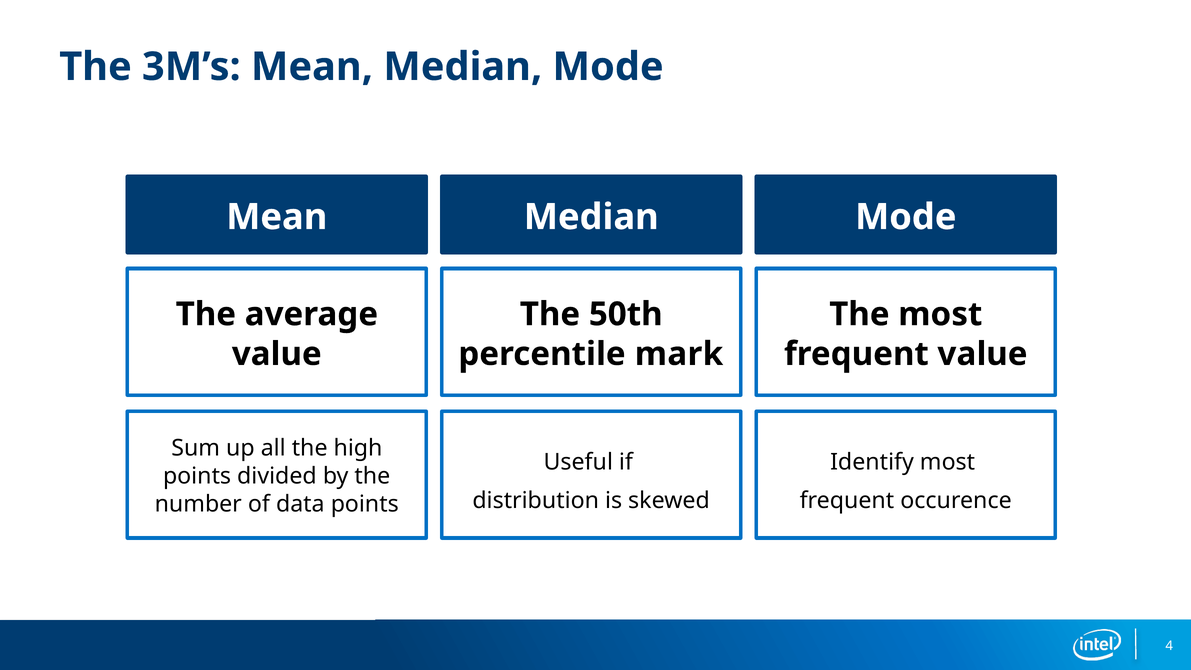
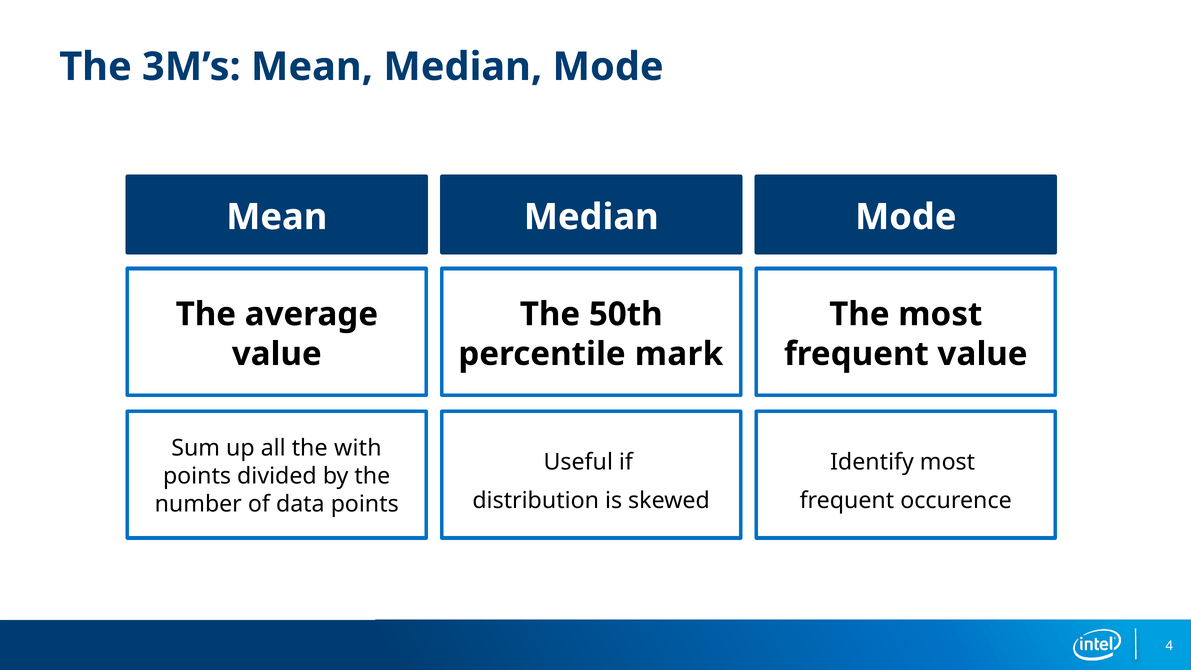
high: high -> with (358, 448)
